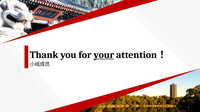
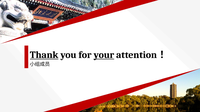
Thank underline: none -> present (44, 55)
